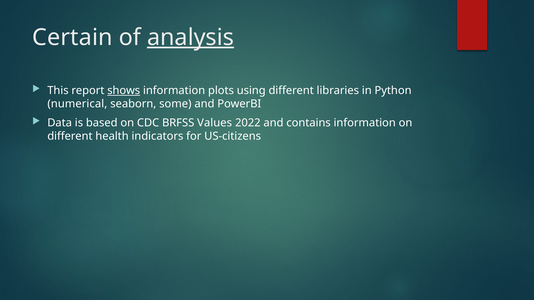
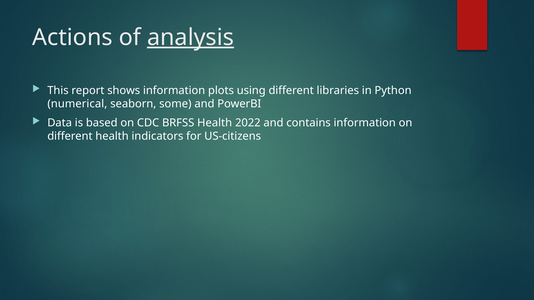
Certain: Certain -> Actions (73, 37)
shows underline: present -> none (124, 91)
BRFSS Values: Values -> Health (215, 123)
